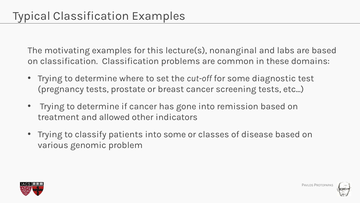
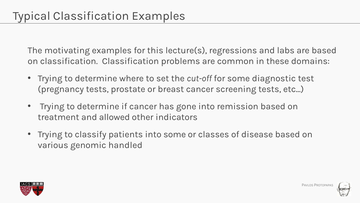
nonanginal: nonanginal -> regressions (233, 50)
problem: problem -> handled (125, 145)
